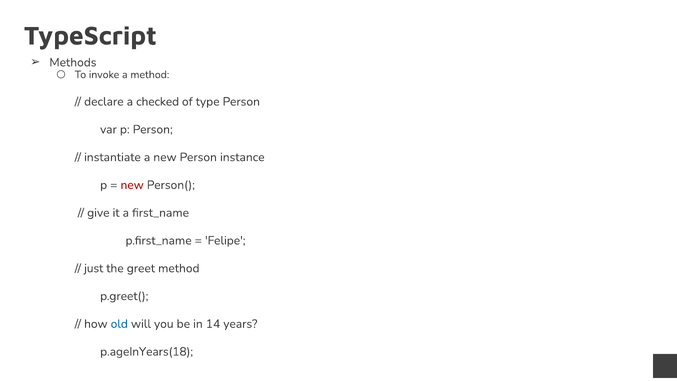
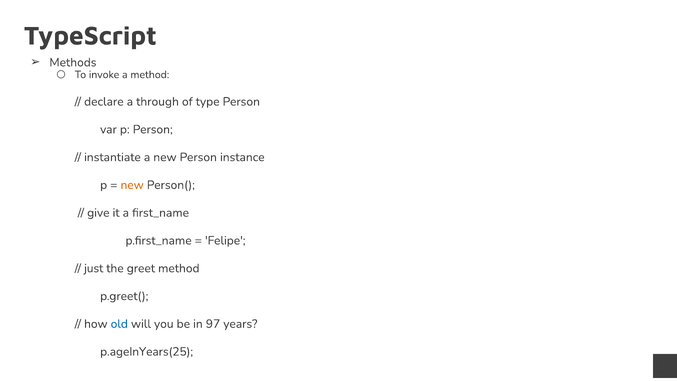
checked: checked -> through (157, 102)
new colour: red -> orange (132, 185)
14: 14 -> 97 (213, 324)
p.ageInYears(18: p.ageInYears(18 -> p.ageInYears(25 (147, 351)
